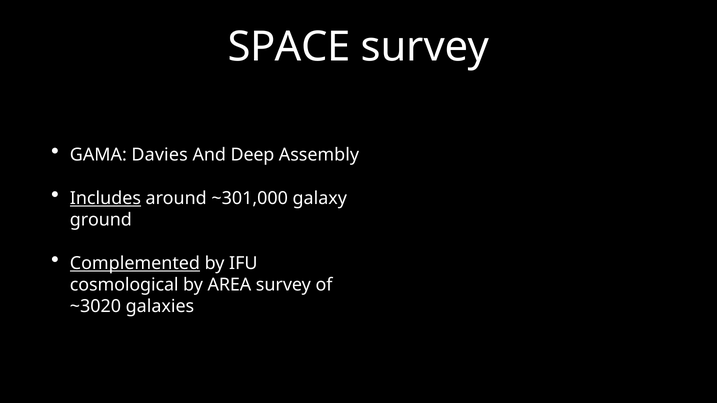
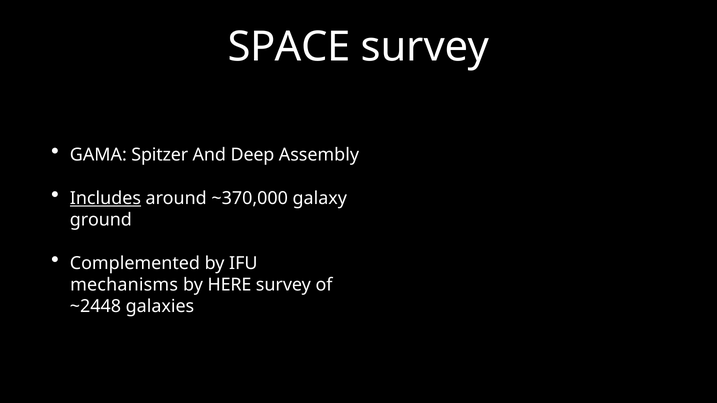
Davies: Davies -> Spitzer (160, 155)
~301,000: ~301,000 -> ~370,000 (250, 198)
Complemented underline: present -> none (135, 263)
cosmological: cosmological -> mechanisms (124, 285)
AREA: AREA -> HERE (229, 285)
~3020: ~3020 -> ~2448 (95, 306)
